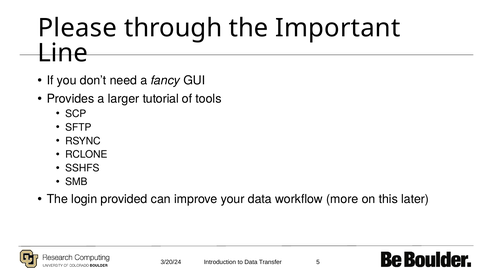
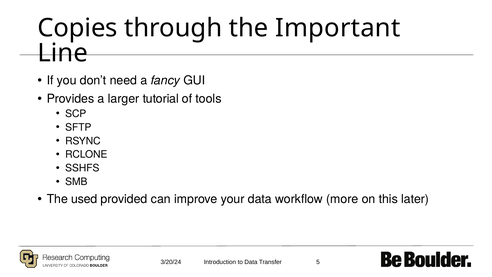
Please: Please -> Copies (78, 28)
login: login -> used (84, 199)
